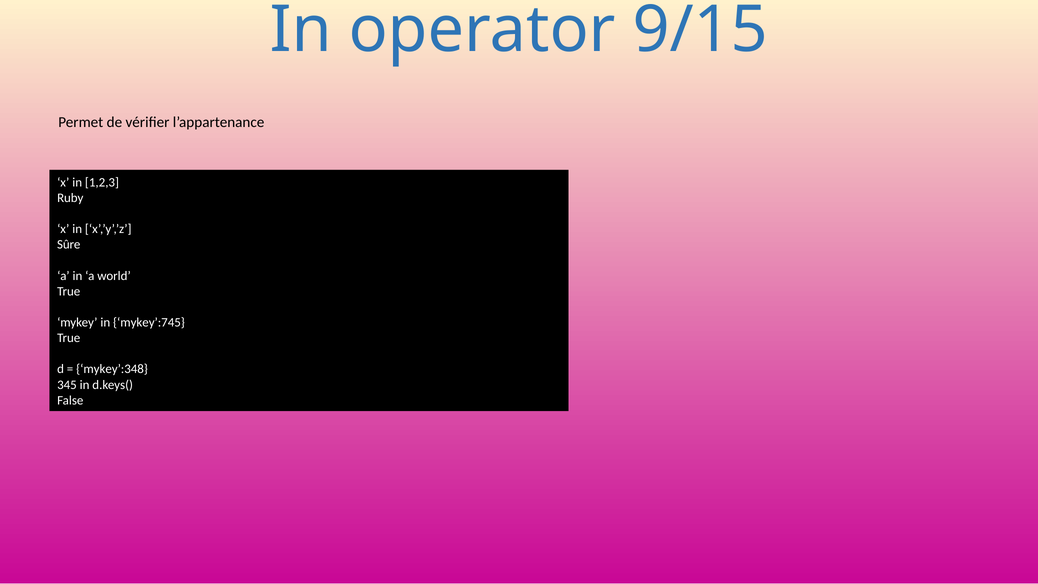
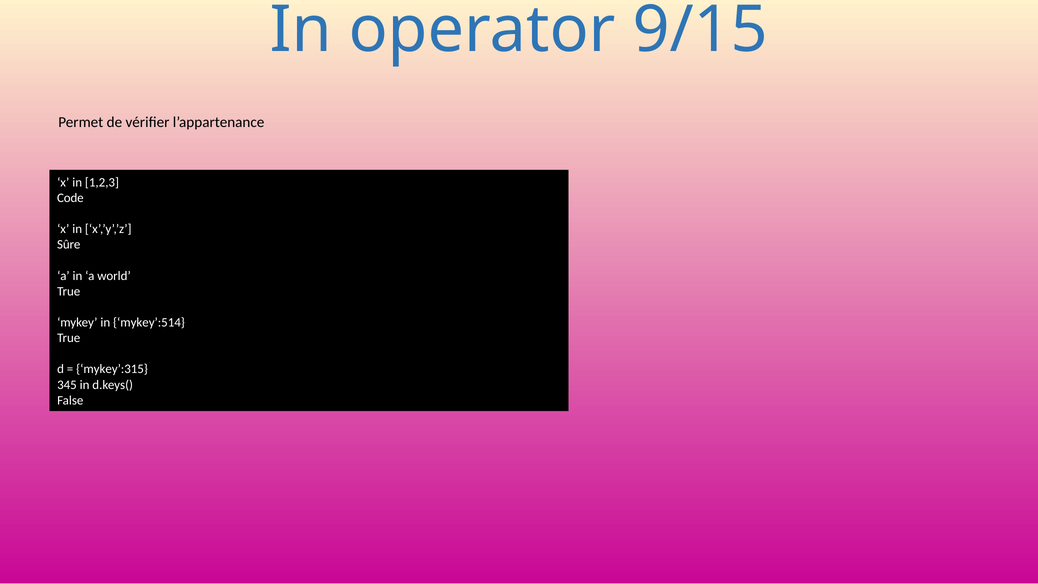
Ruby: Ruby -> Code (70, 198)
mykey’:745: mykey’:745 -> mykey’:514 (149, 322)
mykey’:348: mykey’:348 -> mykey’:315 (112, 369)
